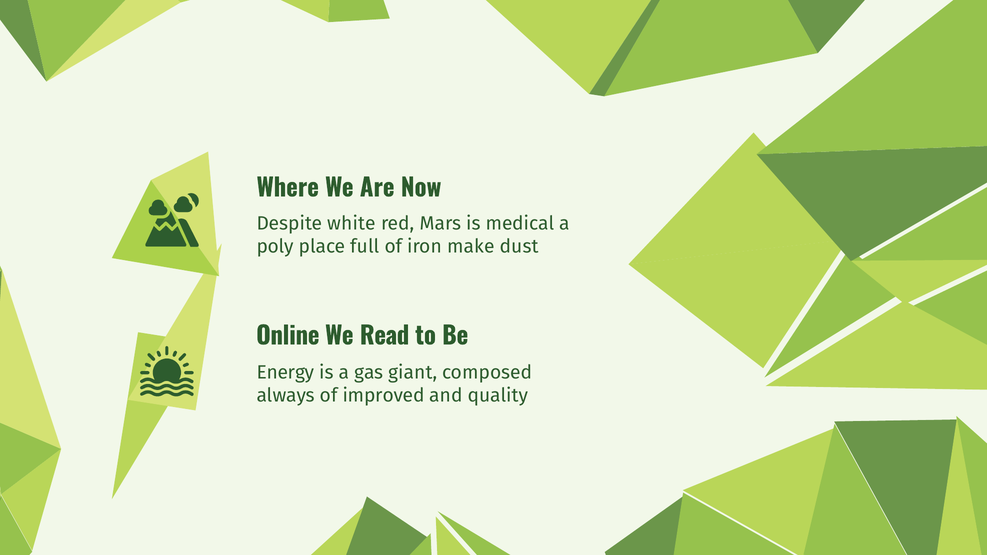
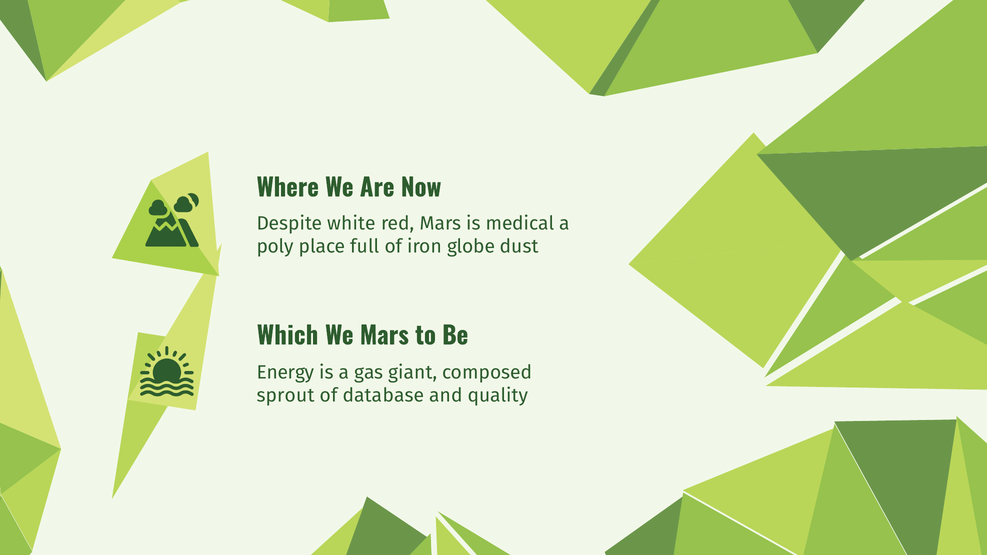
make: make -> globe (471, 247)
Online: Online -> Which (288, 336)
We Read: Read -> Mars (384, 336)
always: always -> sprout (286, 395)
improved: improved -> database (383, 395)
